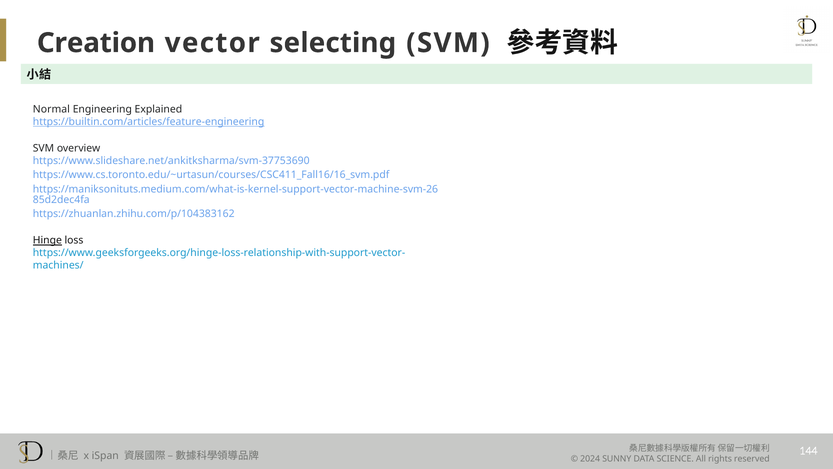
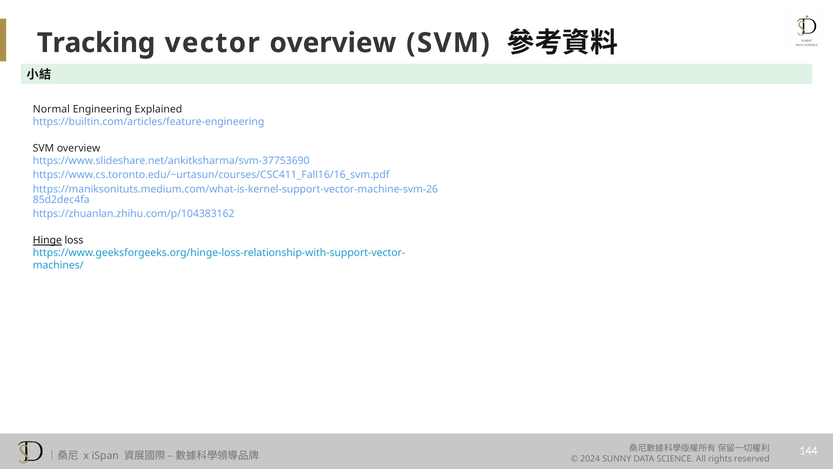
Creation: Creation -> Tracking (96, 43)
vector selecting: selecting -> overview (333, 43)
https://builtin.com/articles/feature-engineering underline: present -> none (149, 122)
